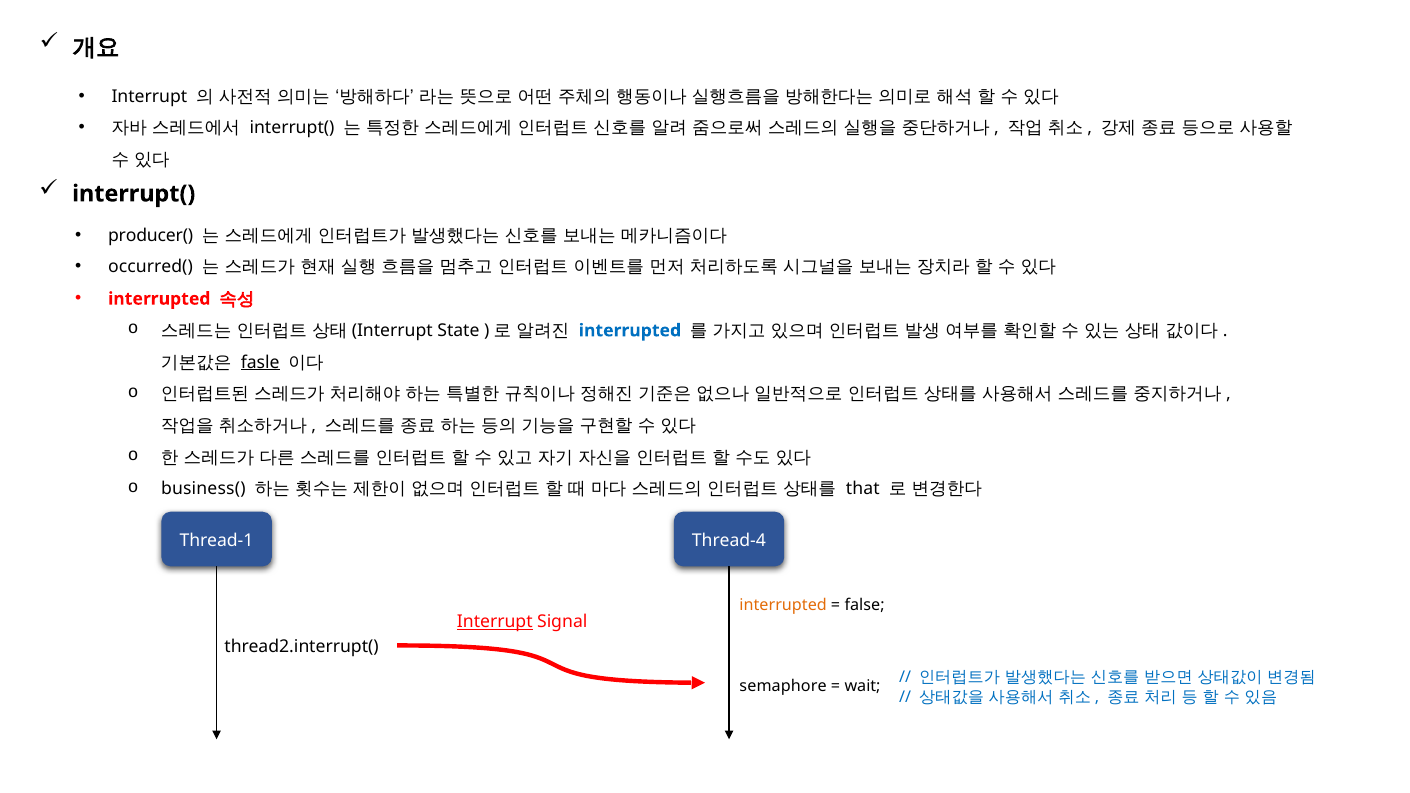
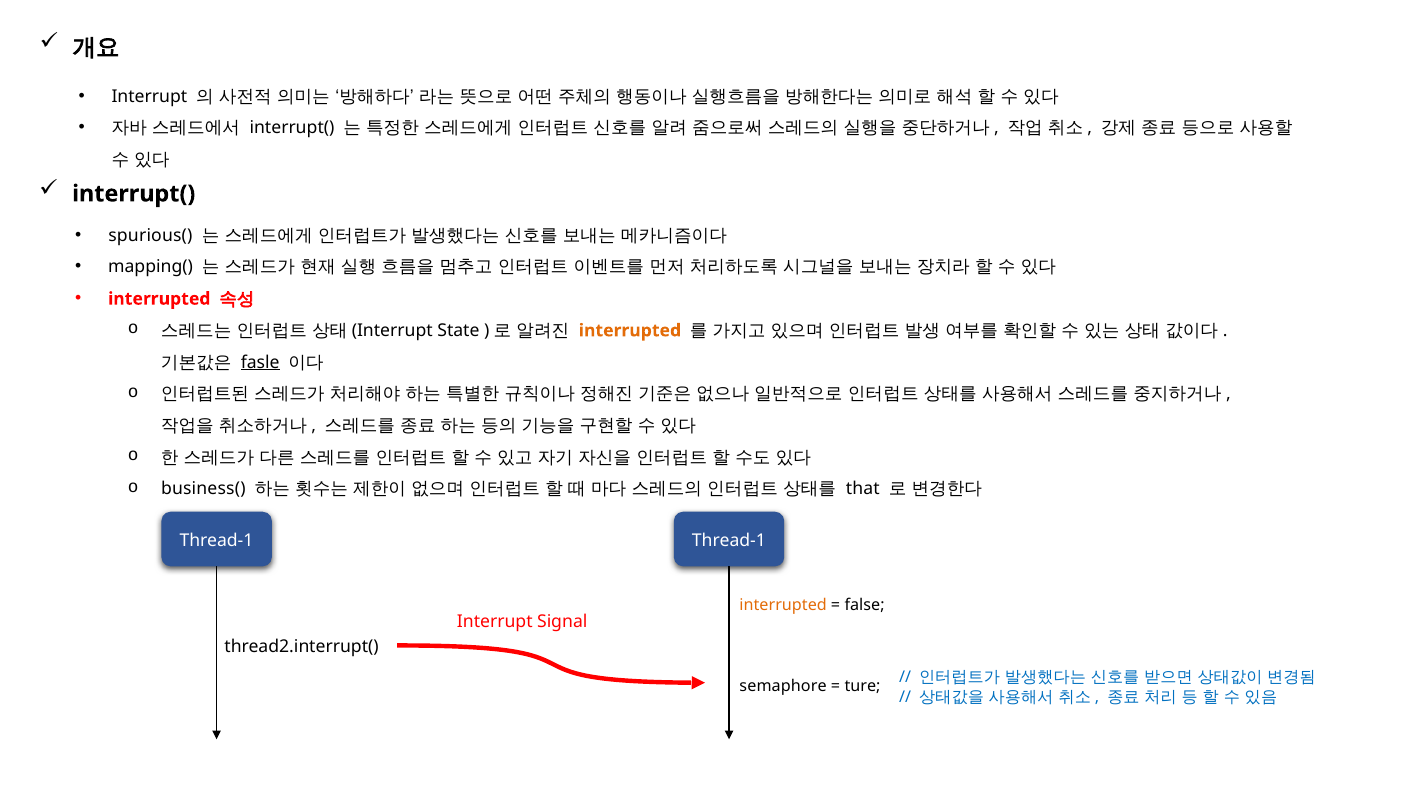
producer(: producer( -> spurious( (150, 235)
occurred(: occurred( -> mapping( (151, 267)
interrupted colour: blue -> orange (630, 331)
Thread-1 Thread-4: Thread-4 -> Thread-1 (729, 540)
Interrupt underline: present -> none (495, 622)
wait: wait -> ture (863, 686)
